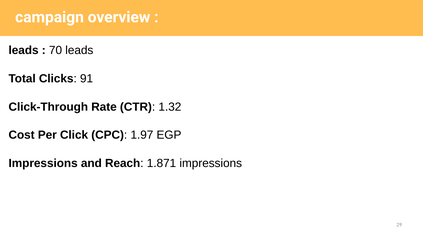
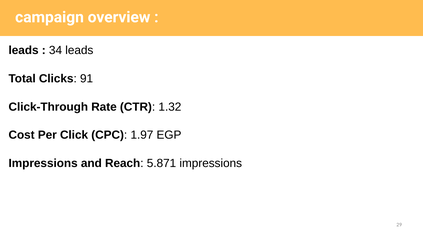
70: 70 -> 34 (56, 50)
1.871: 1.871 -> 5.871 (162, 163)
